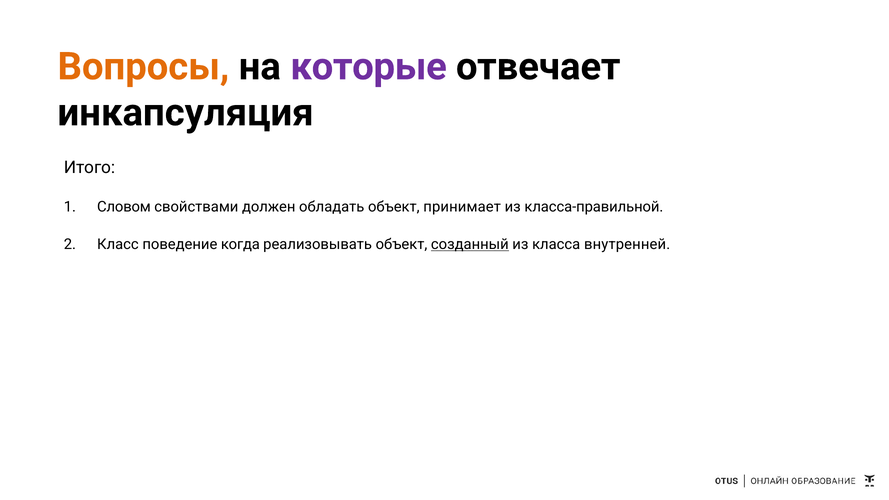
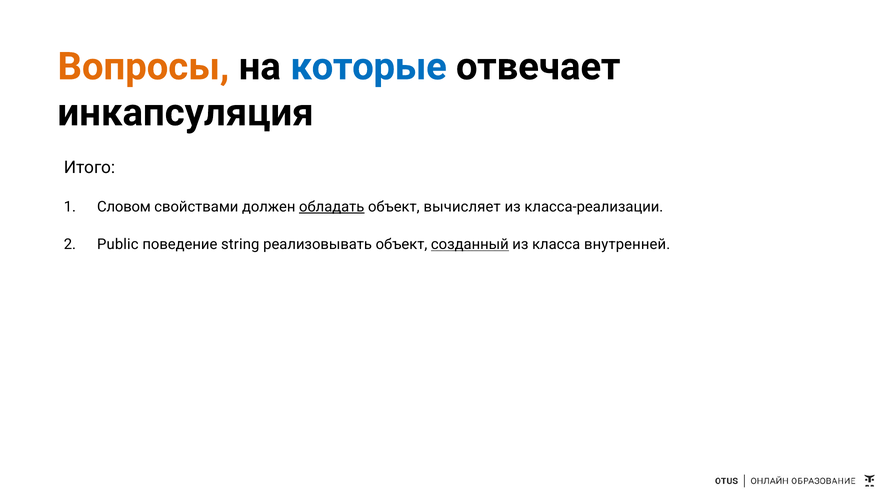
которые colour: purple -> blue (369, 67)
обладать underline: none -> present (332, 207)
принимает: принимает -> вычисляет (462, 207)
класса-правильной: класса-правильной -> класса-реализации (594, 207)
Класс: Класс -> Public (118, 244)
когда: когда -> string (240, 244)
